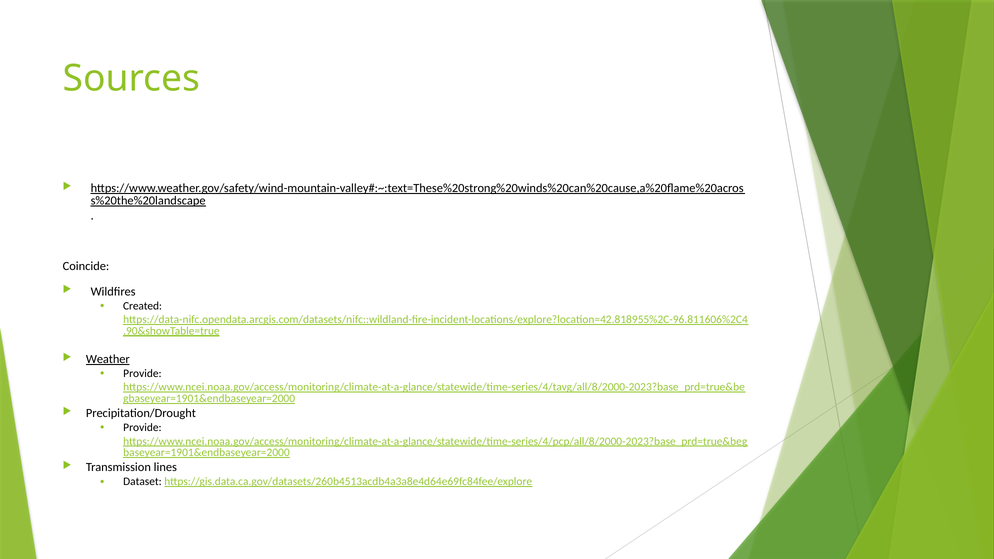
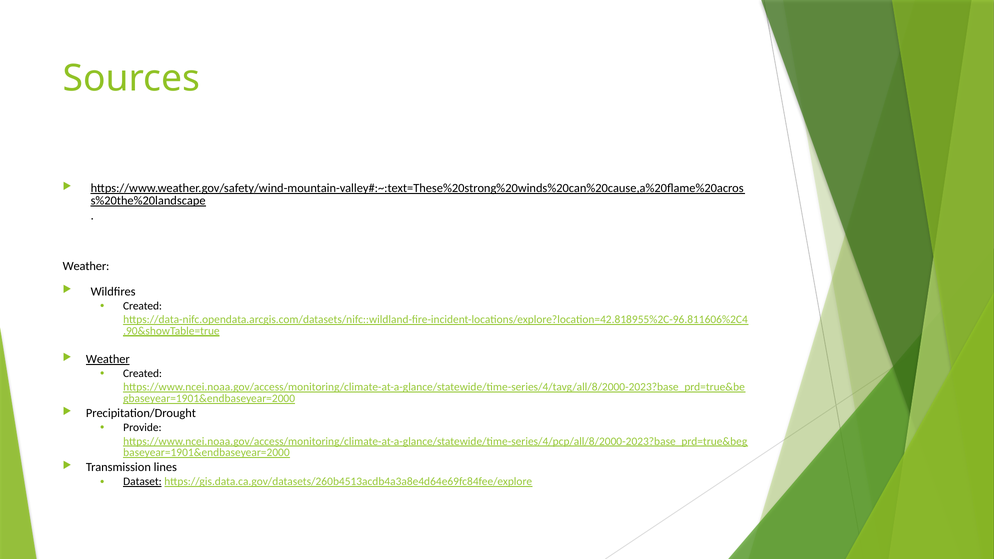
Coincide: Coincide -> Weather (86, 266)
Provide: Provide -> Created (143, 374)
Dataset underline: none -> present (142, 482)
